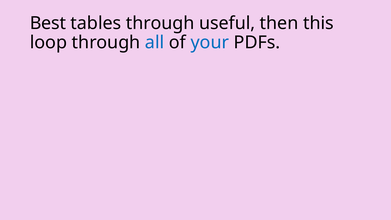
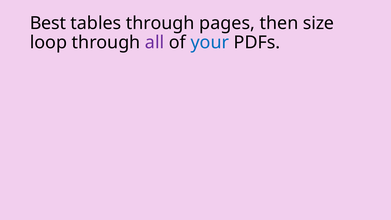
useful: useful -> pages (227, 23)
this: this -> size (319, 23)
all colour: blue -> purple (155, 43)
